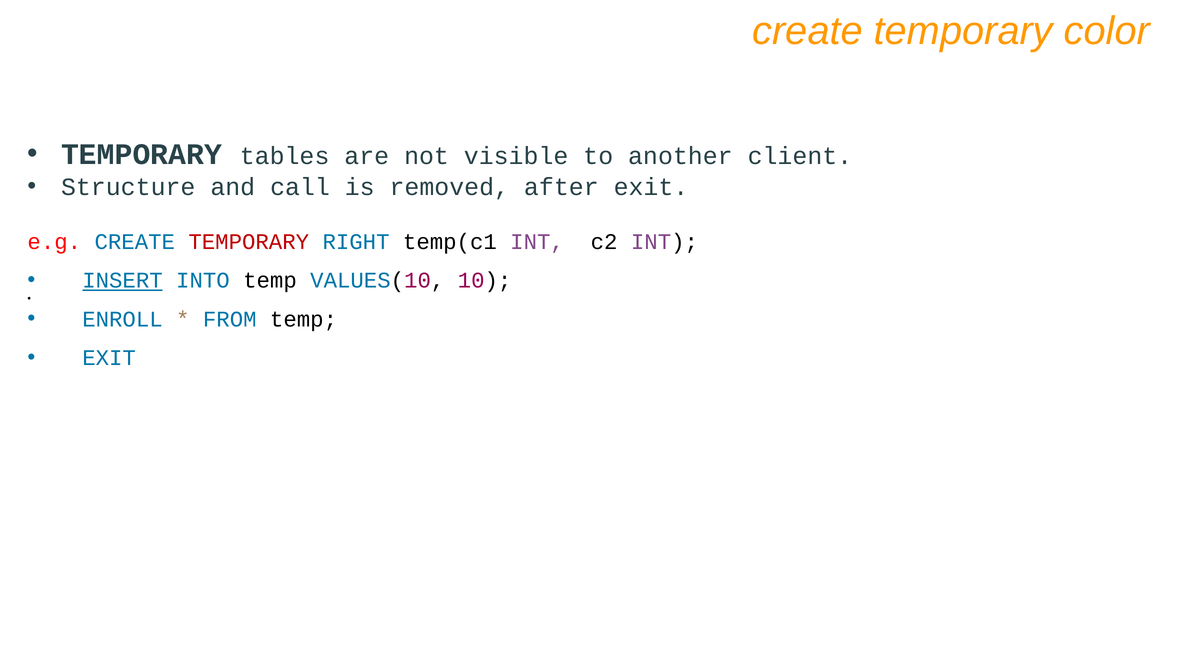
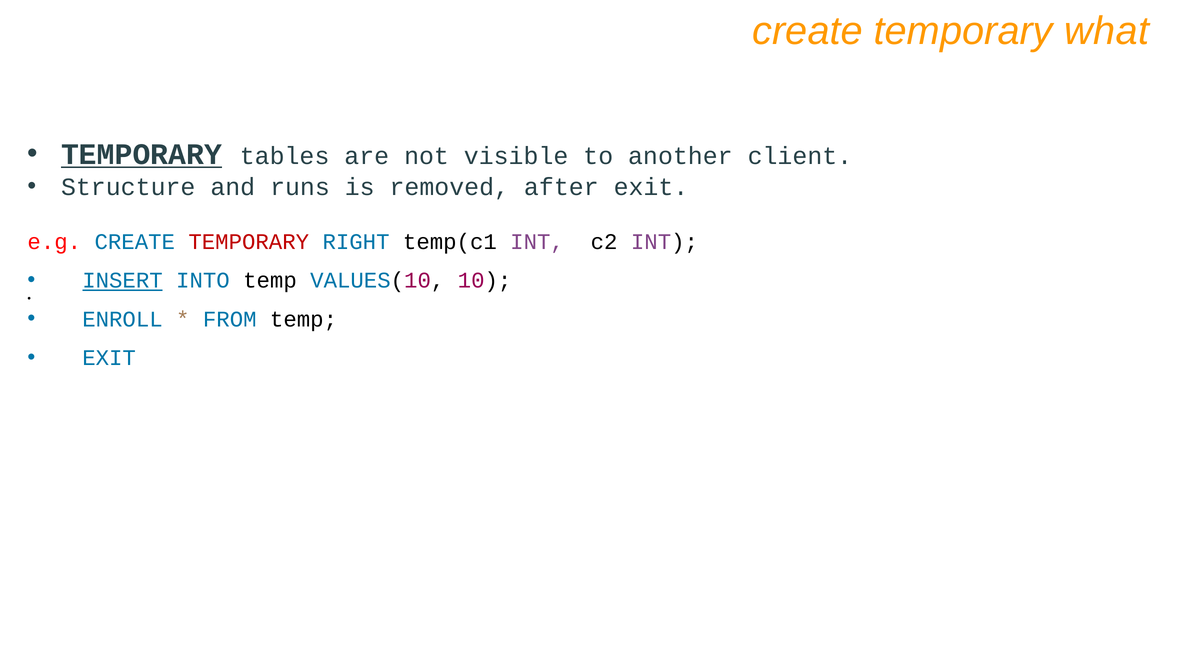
color: color -> what (1107, 31)
TEMPORARY underline: none -> present (142, 154)
call: call -> runs (300, 187)
